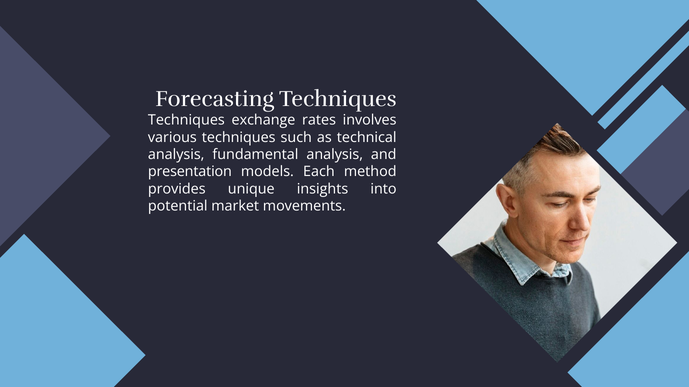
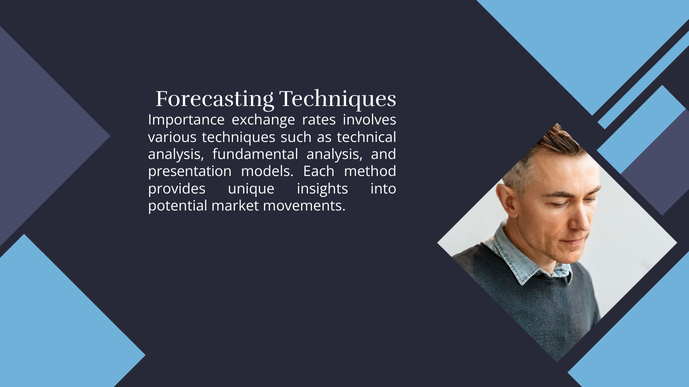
Techniques: Techniques -> Importance (186, 120)
